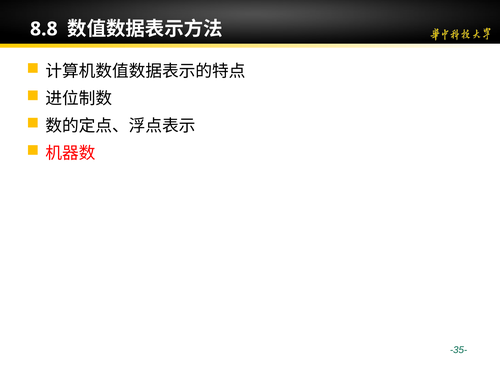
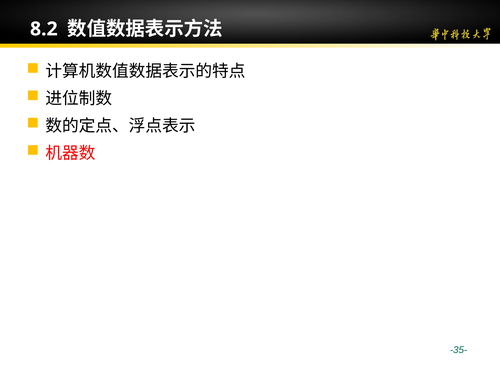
8.8: 8.8 -> 8.2 (44, 29)
